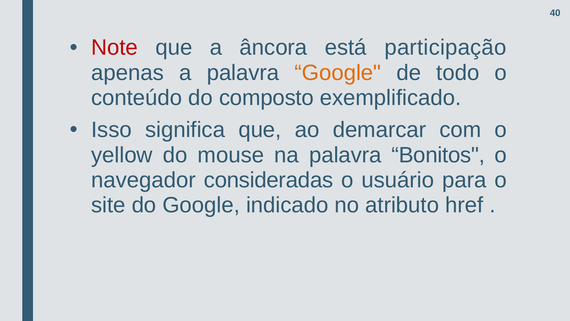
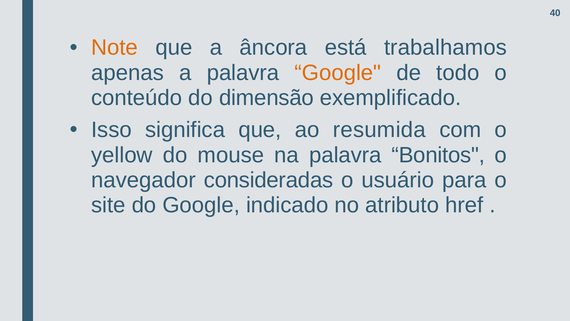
Note colour: red -> orange (115, 48)
participação: participação -> trabalhamos (446, 48)
composto: composto -> dimensão (267, 98)
demarcar: demarcar -> resumida (379, 130)
